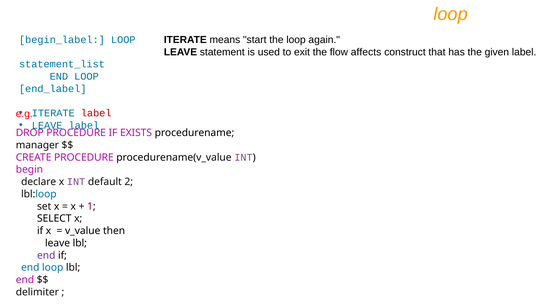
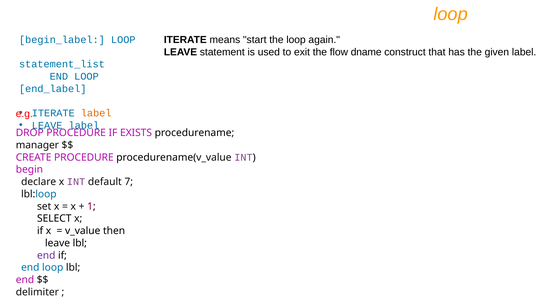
affects: affects -> dname (366, 52)
label colour: red -> orange (96, 113)
2: 2 -> 7 (129, 182)
